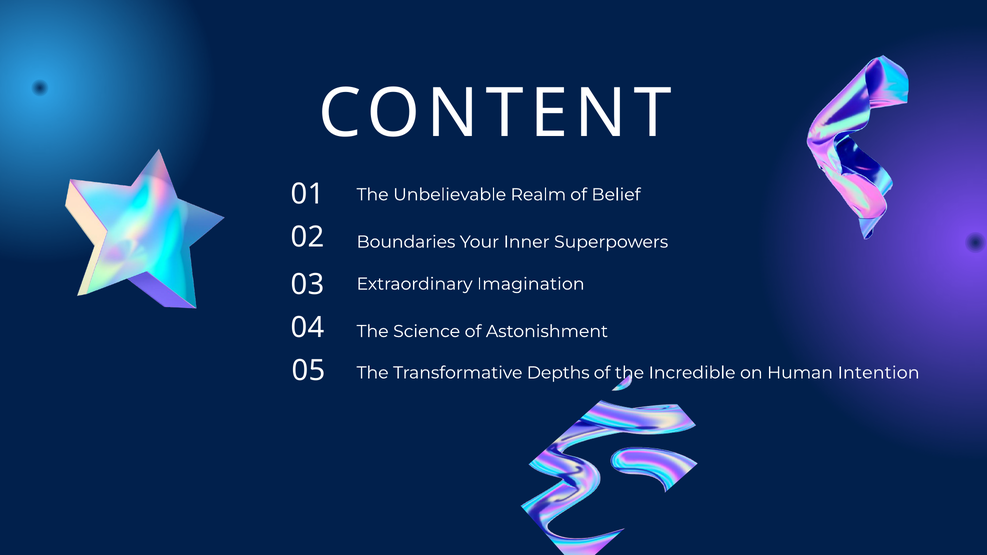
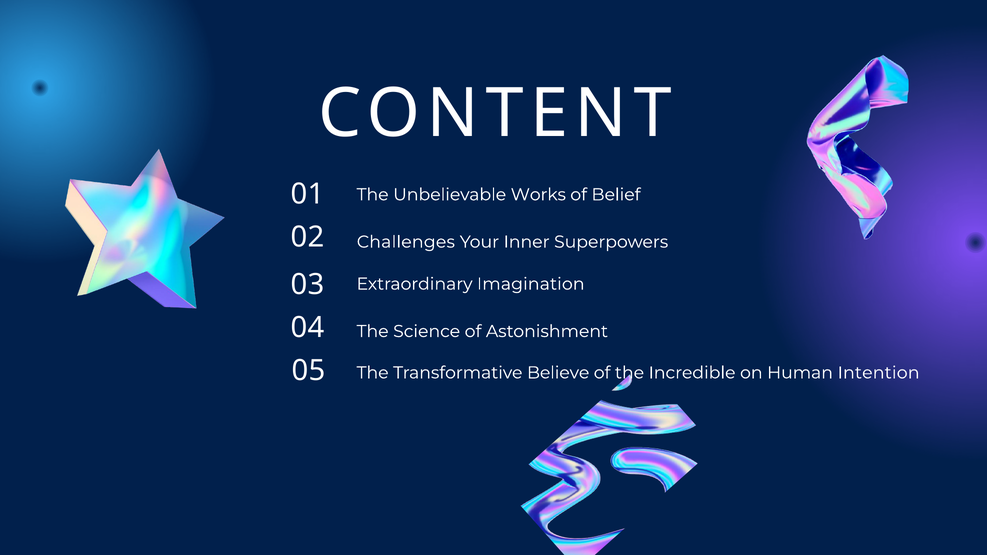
Realm: Realm -> Works (538, 195)
Boundaries: Boundaries -> Challenges (406, 242)
Depths: Depths -> Believe (558, 373)
